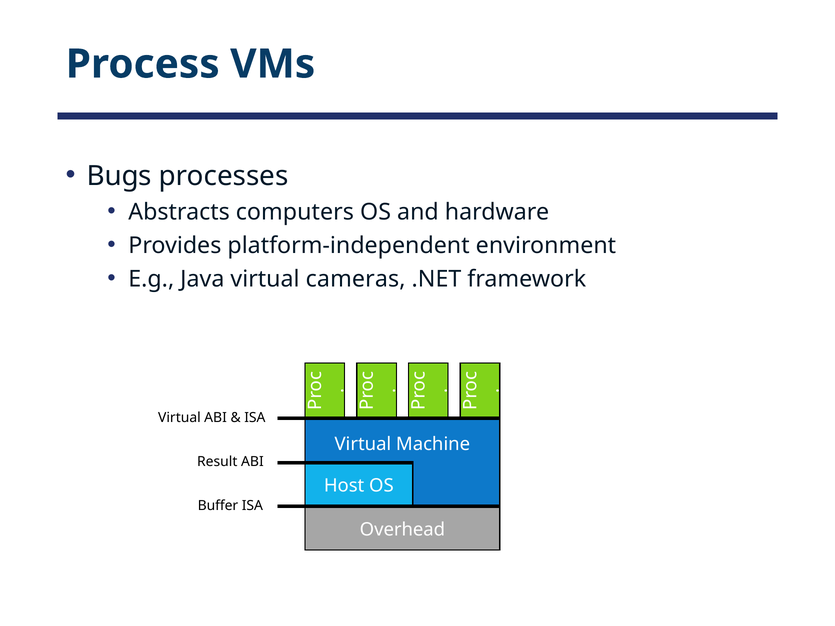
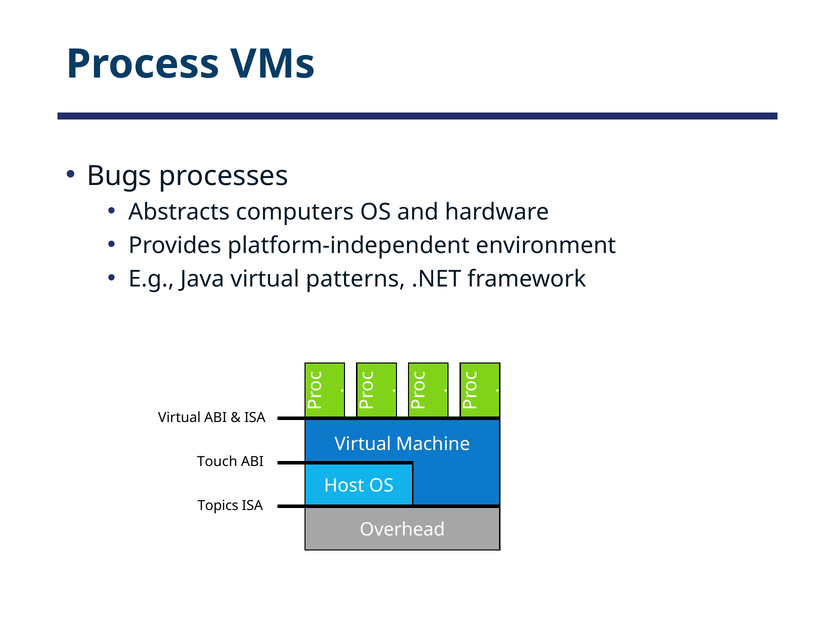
cameras: cameras -> patterns (356, 279)
Result: Result -> Touch (217, 462)
Buffer: Buffer -> Topics (218, 506)
